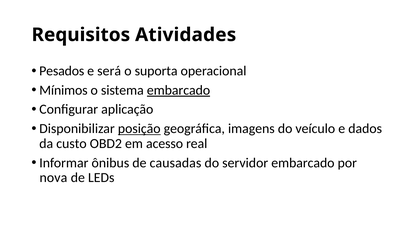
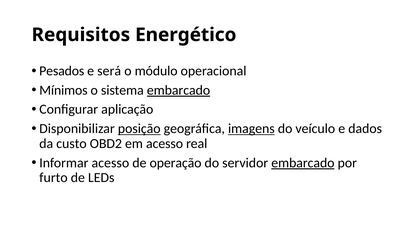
Atividades: Atividades -> Energético (186, 35)
suporta: suporta -> módulo (156, 71)
imagens underline: none -> present (251, 129)
Informar ônibus: ônibus -> acesso (110, 163)
causadas: causadas -> operação (176, 163)
embarcado underline: none -> present (303, 163)
nova: nova -> furto (53, 178)
